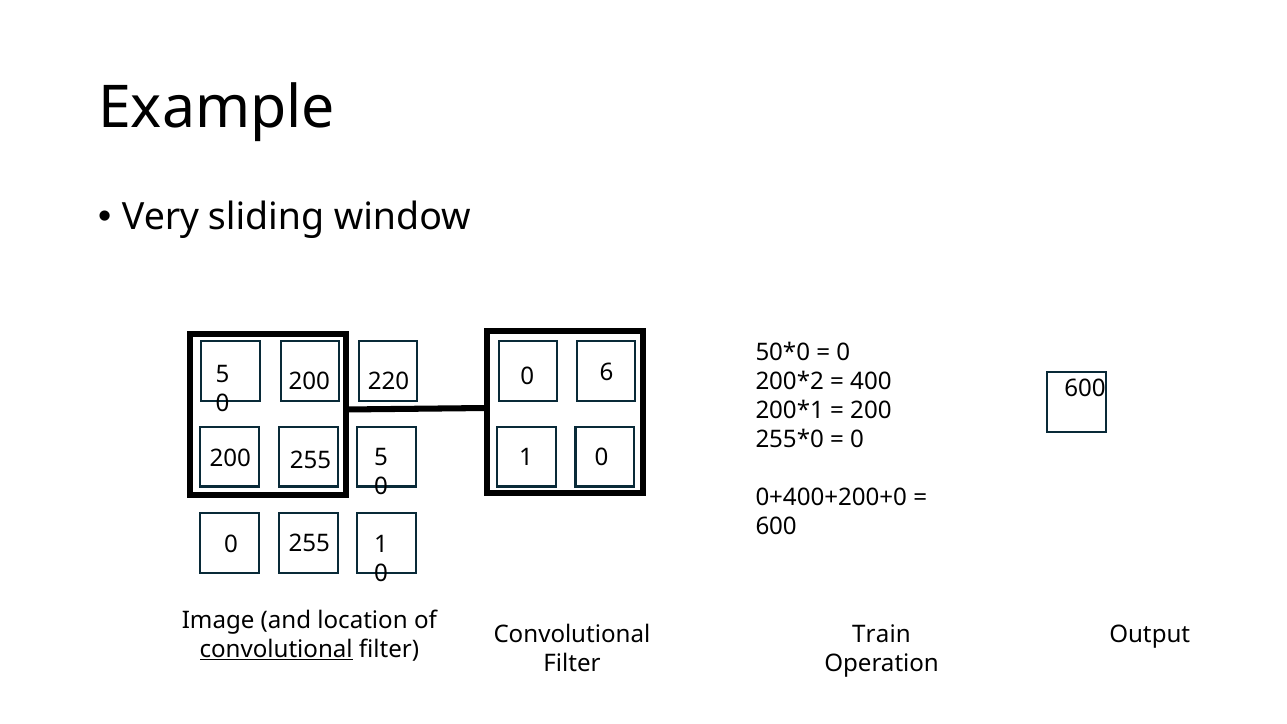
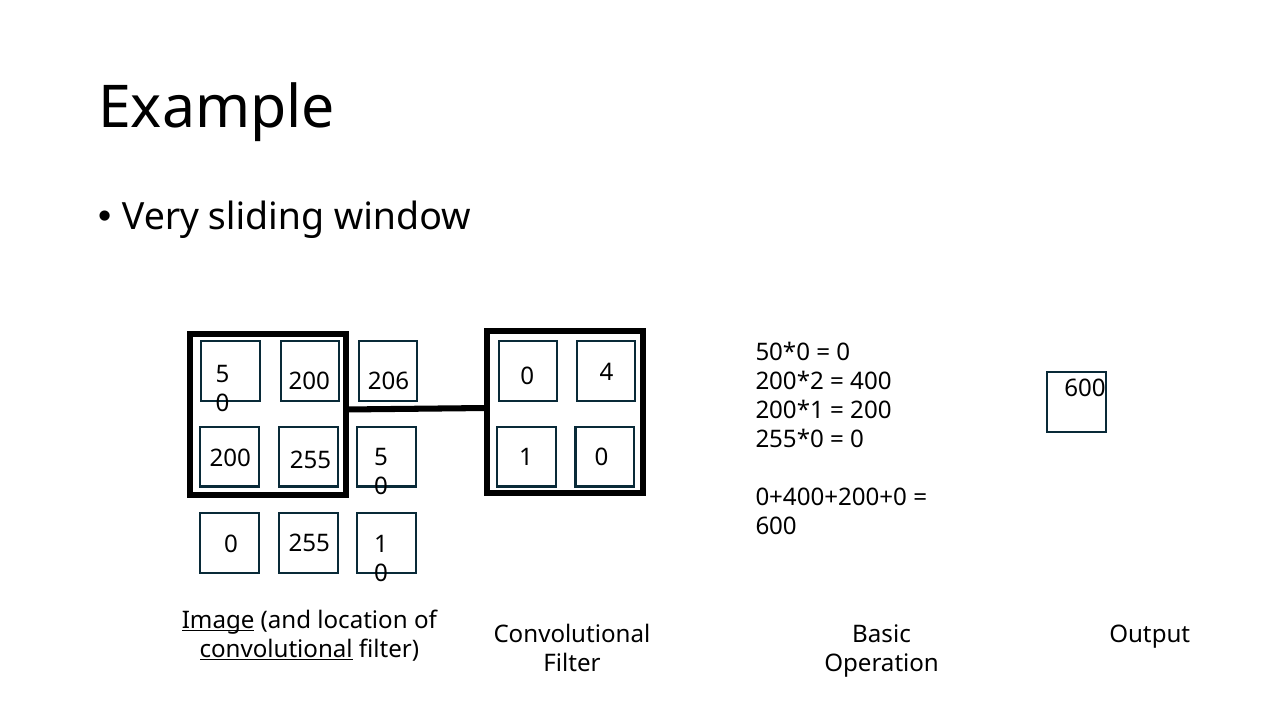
6: 6 -> 4 (606, 372)
220: 220 -> 206 (389, 382)
Image underline: none -> present (218, 620)
Train: Train -> Basic (882, 635)
